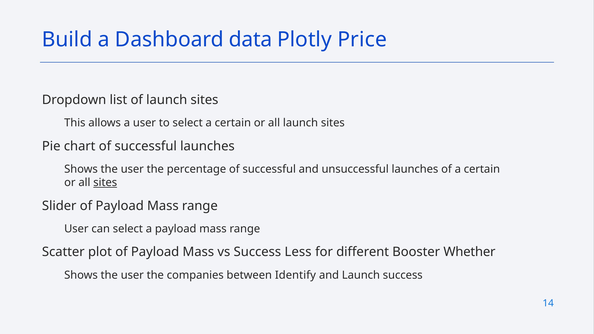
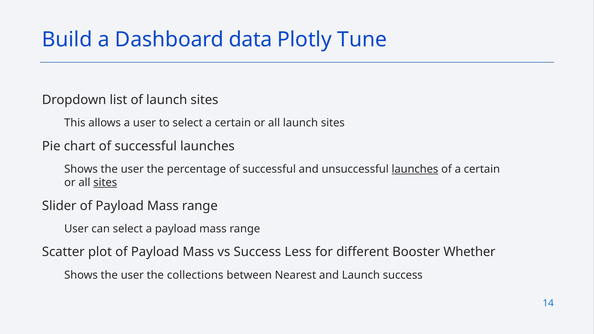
Price: Price -> Tune (362, 40)
launches underline: none -> present (415, 169)
companies: companies -> collections (195, 275)
Identify: Identify -> Nearest (295, 275)
